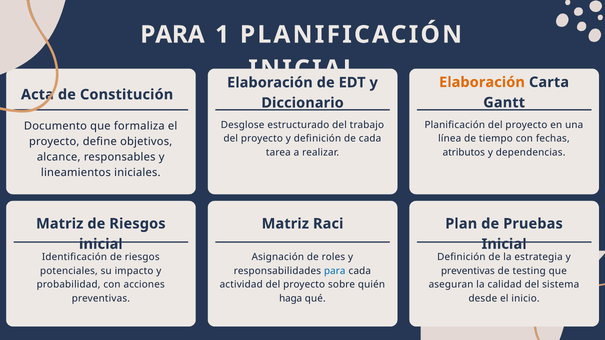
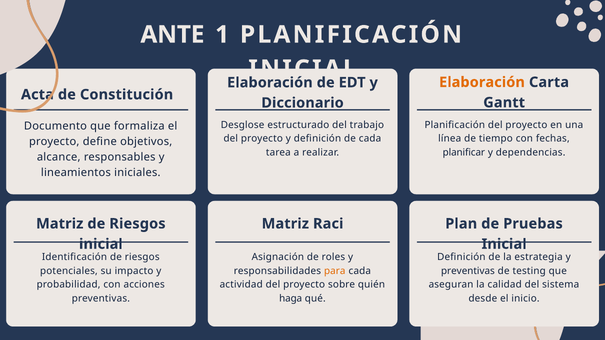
PARA: PARA -> ANTE (172, 35)
atributos: atributos -> planificar (464, 153)
para colour: blue -> orange (335, 271)
